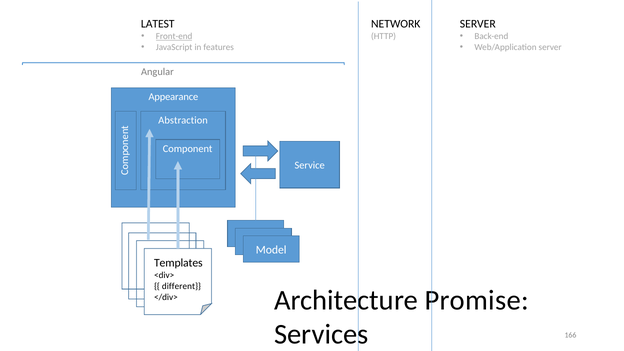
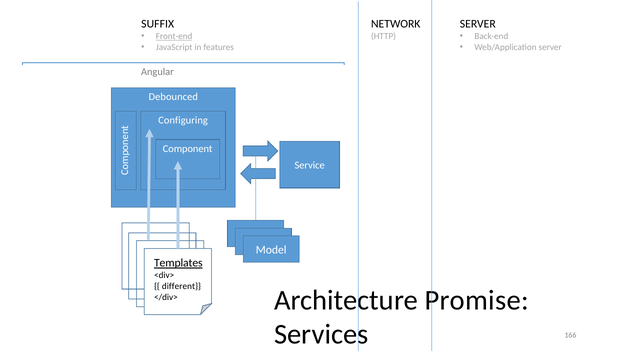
LATEST: LATEST -> SUFFIX (158, 24)
Appearance: Appearance -> Debounced (173, 97)
Abstraction: Abstraction -> Configuring (183, 120)
Templates underline: none -> present (178, 263)
